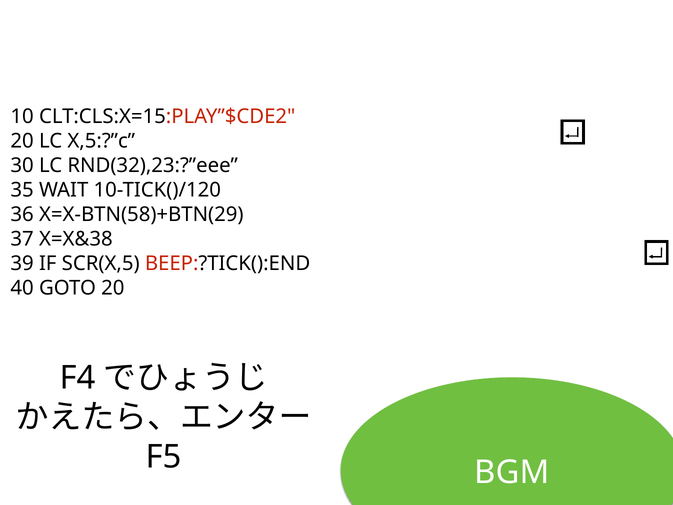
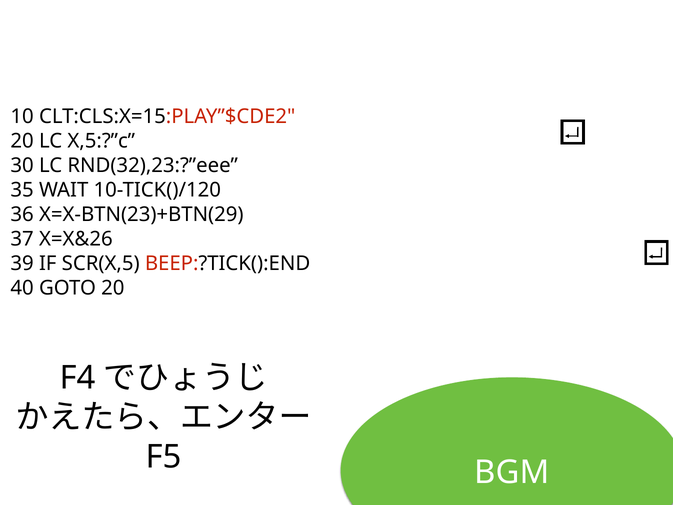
X=X-BTN(58)+BTN(29: X=X-BTN(58)+BTN(29 -> X=X-BTN(23)+BTN(29 (141, 214)
X=X&38: X=X&38 -> X=X&26 (76, 239)
